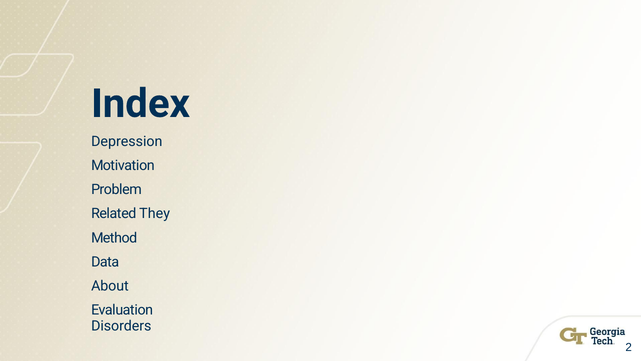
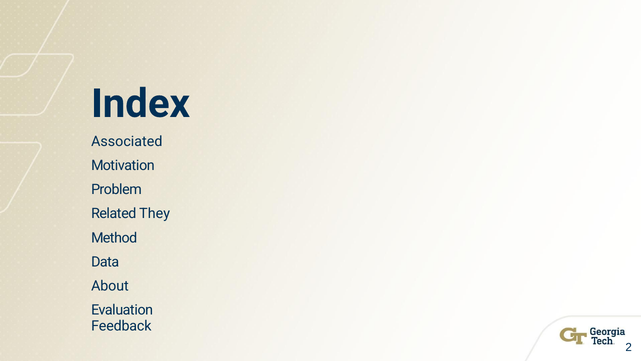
Depression: Depression -> Associated (127, 141)
Disorders: Disorders -> Feedback (121, 326)
